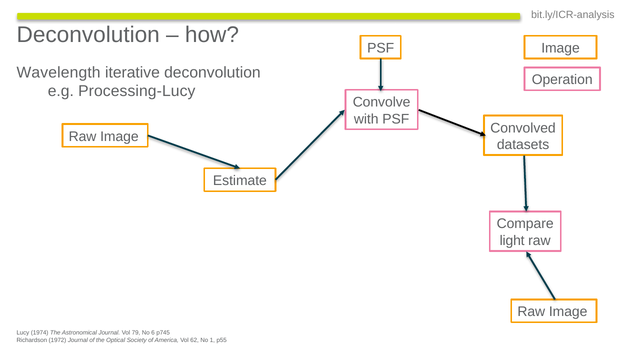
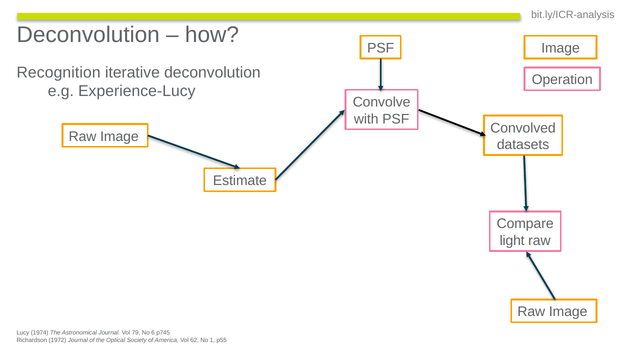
Wavelength: Wavelength -> Recognition (59, 73)
Processing-Lucy: Processing-Lucy -> Experience-Lucy (137, 91)
